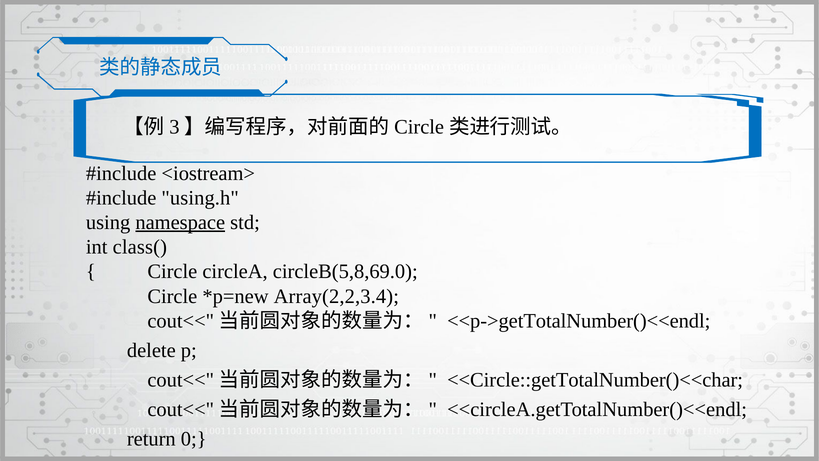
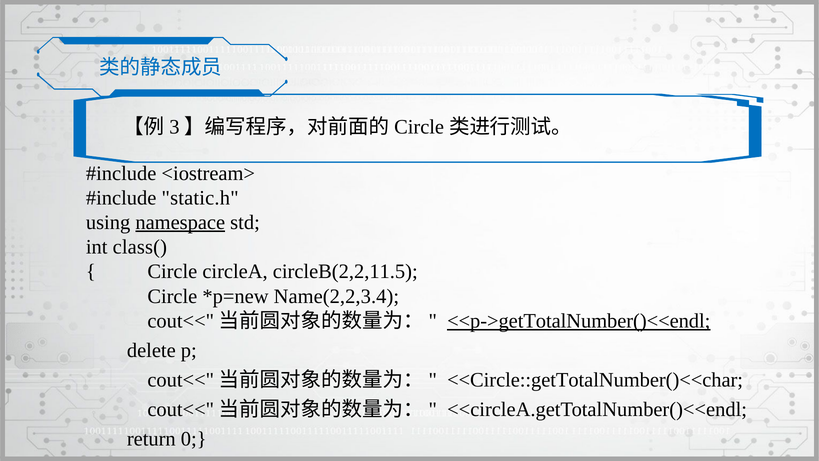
using.h: using.h -> static.h (200, 198)
circleB(5,8,69.0: circleB(5,8,69.0 -> circleB(2,2,11.5 (345, 272)
Array(2,2,3.4: Array(2,2,3.4 -> Name(2,2,3.4 (336, 296)
<<p->getTotalNumber()<<endl underline: none -> present (579, 321)
